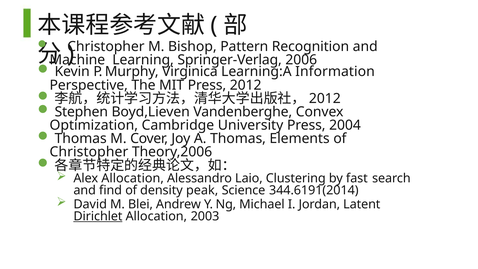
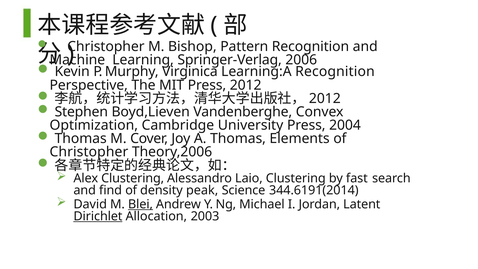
Learning:A Information: Information -> Recognition (335, 72)
Alex Allocation: Allocation -> Clustering (133, 178)
Blei underline: none -> present (140, 204)
